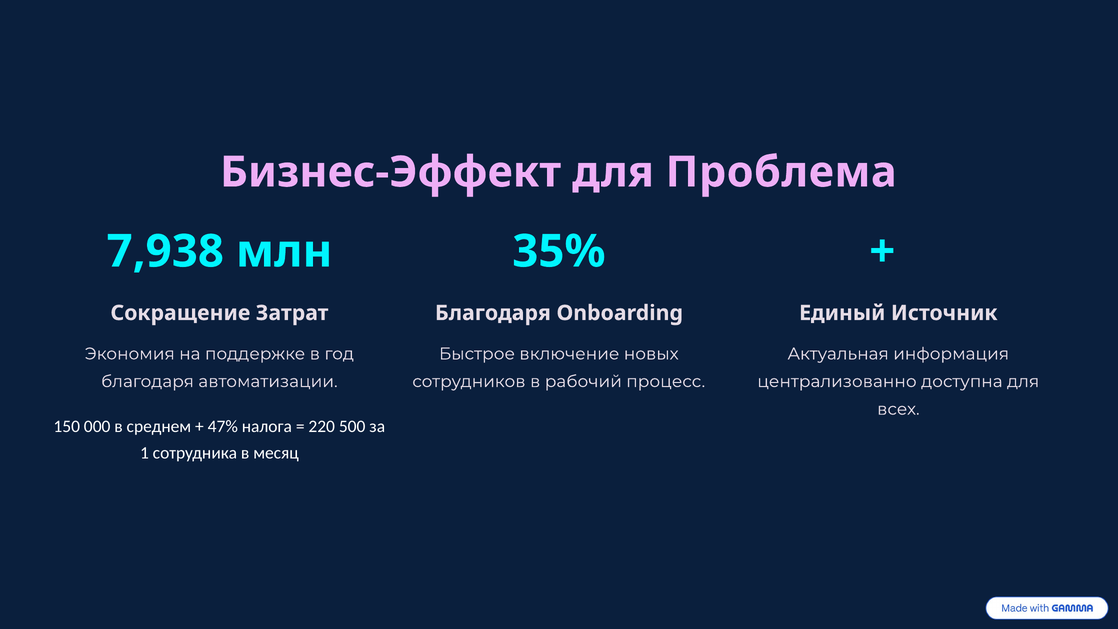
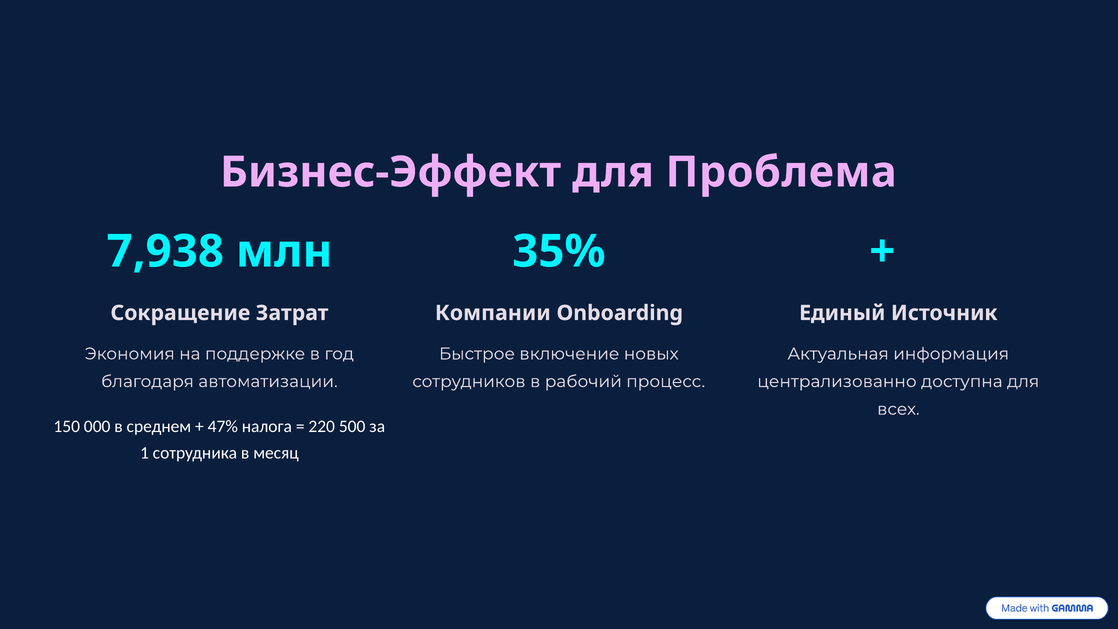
Благодаря: Благодаря -> Компании (493, 313)
